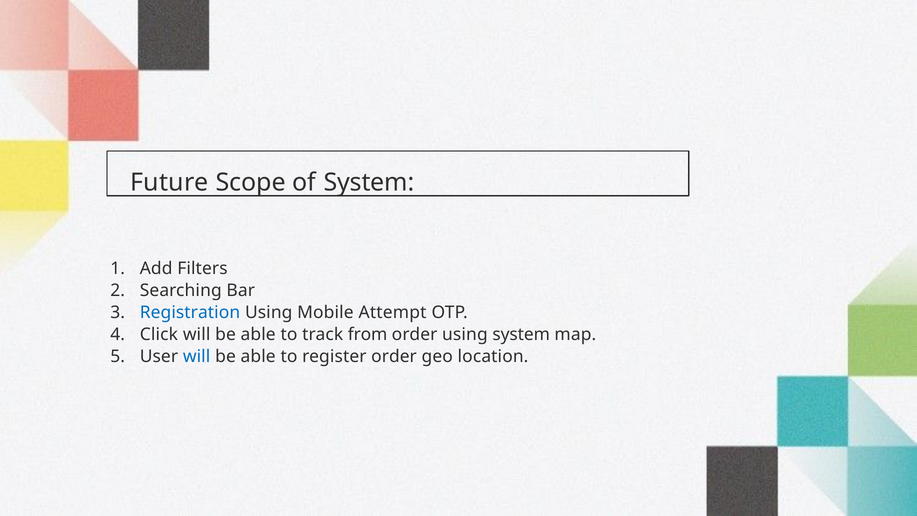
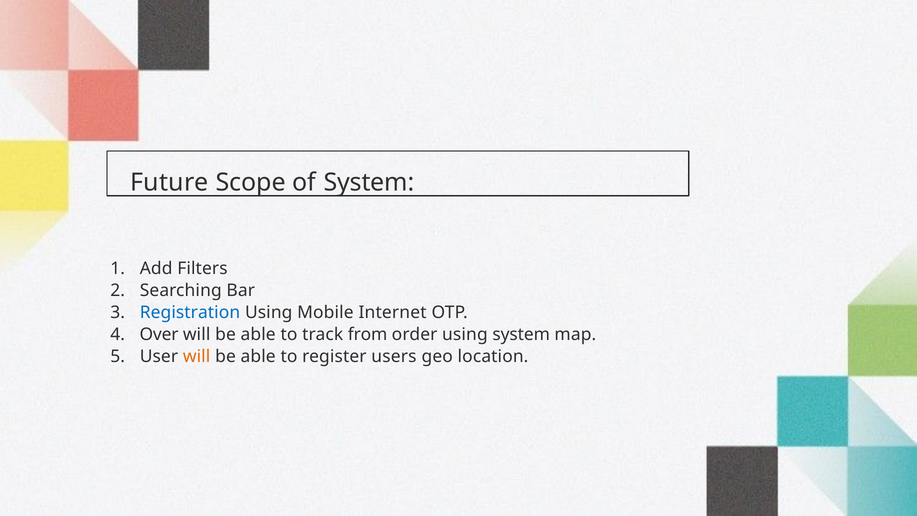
Attempt: Attempt -> Internet (393, 313)
Click: Click -> Over (159, 335)
will colour: blue -> orange (197, 357)
register order: order -> users (394, 357)
